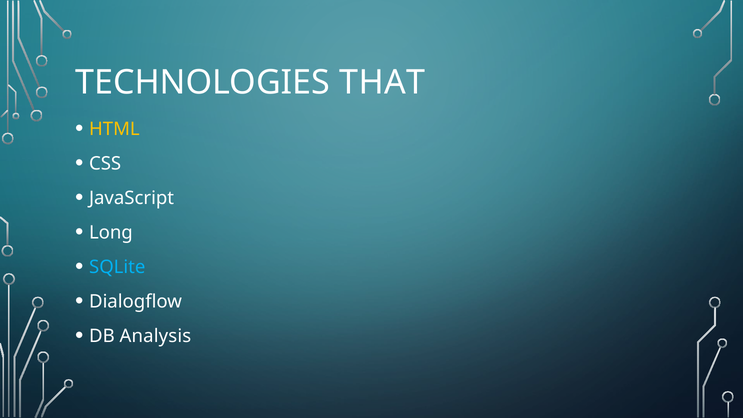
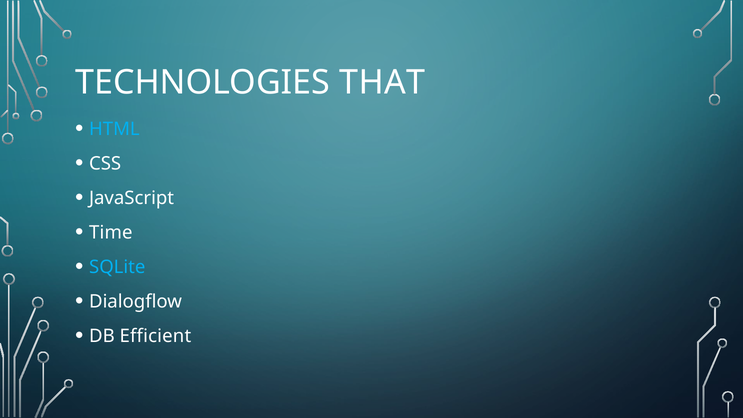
HTML colour: yellow -> light blue (114, 129)
Long: Long -> Time (111, 233)
Analysis: Analysis -> Efficient (155, 336)
